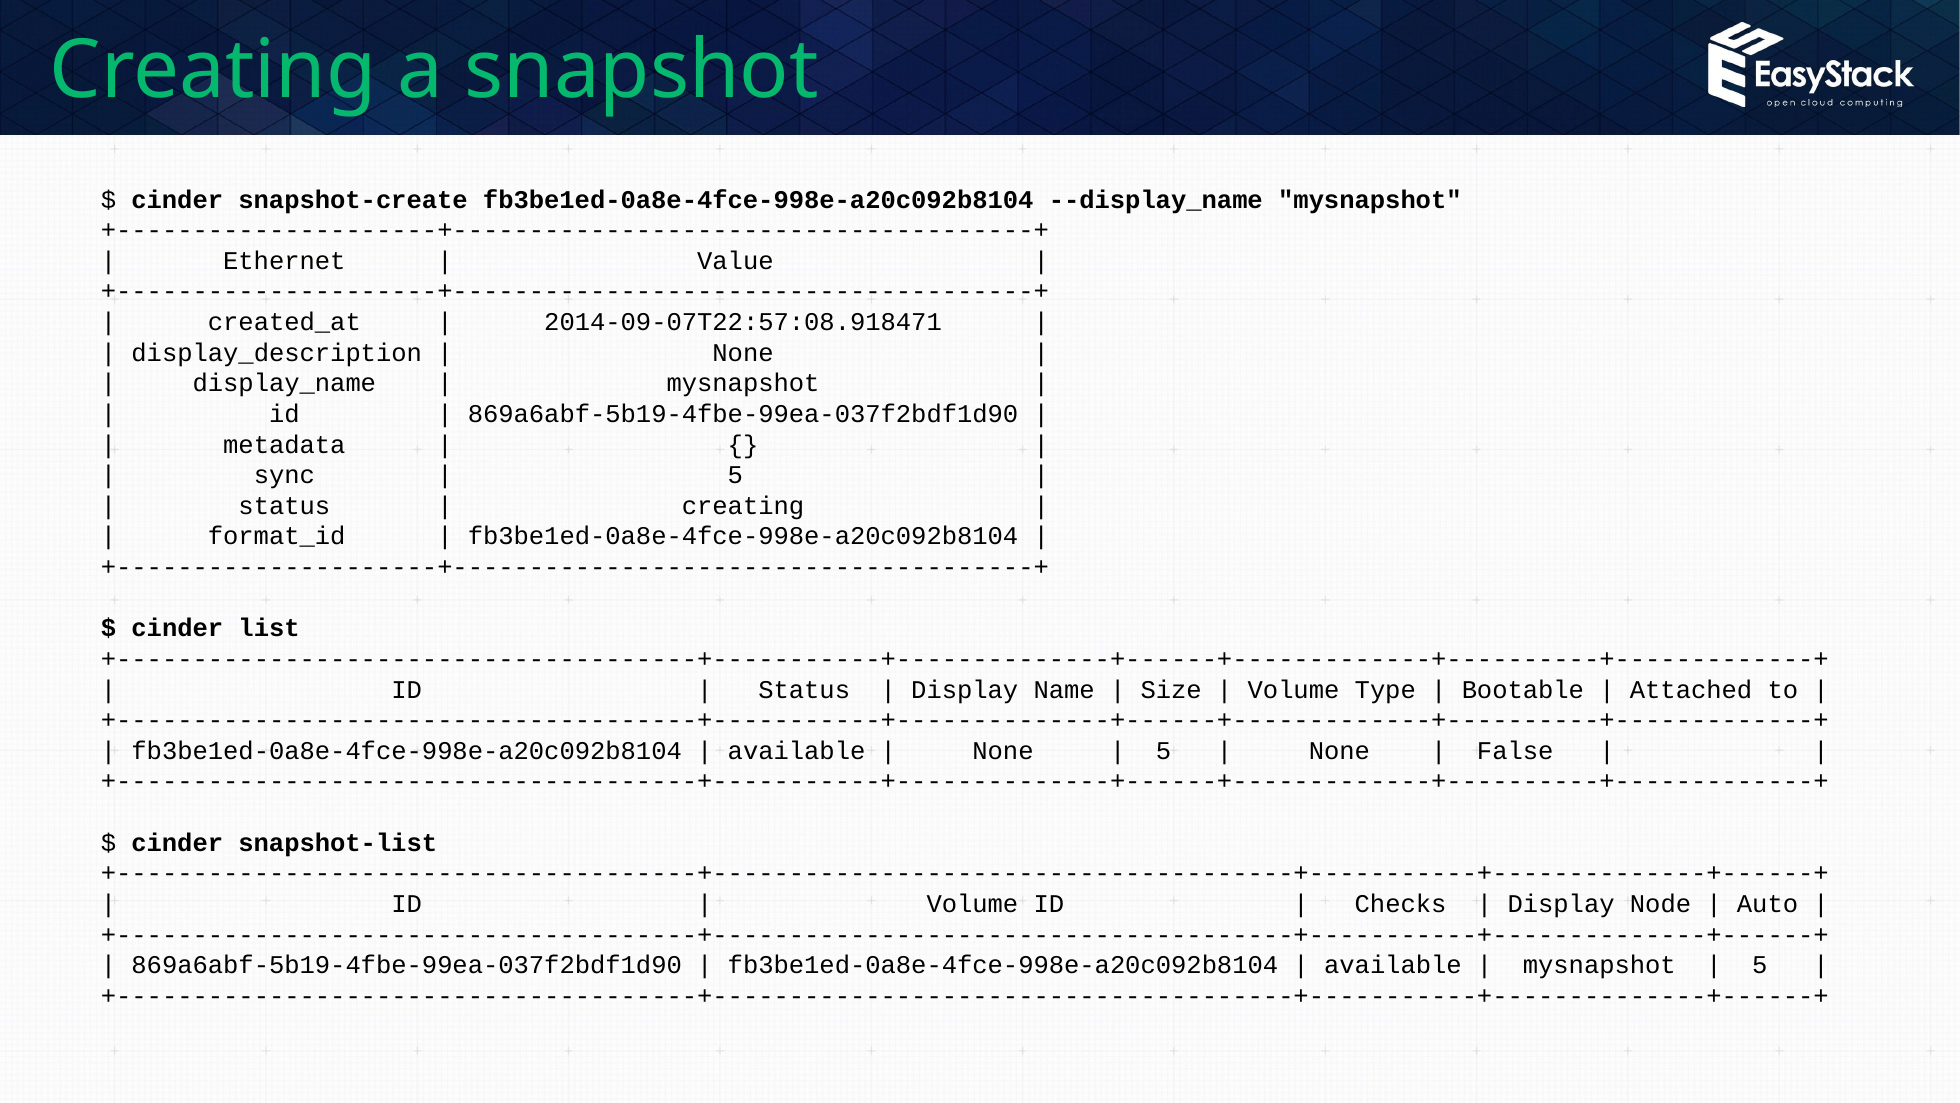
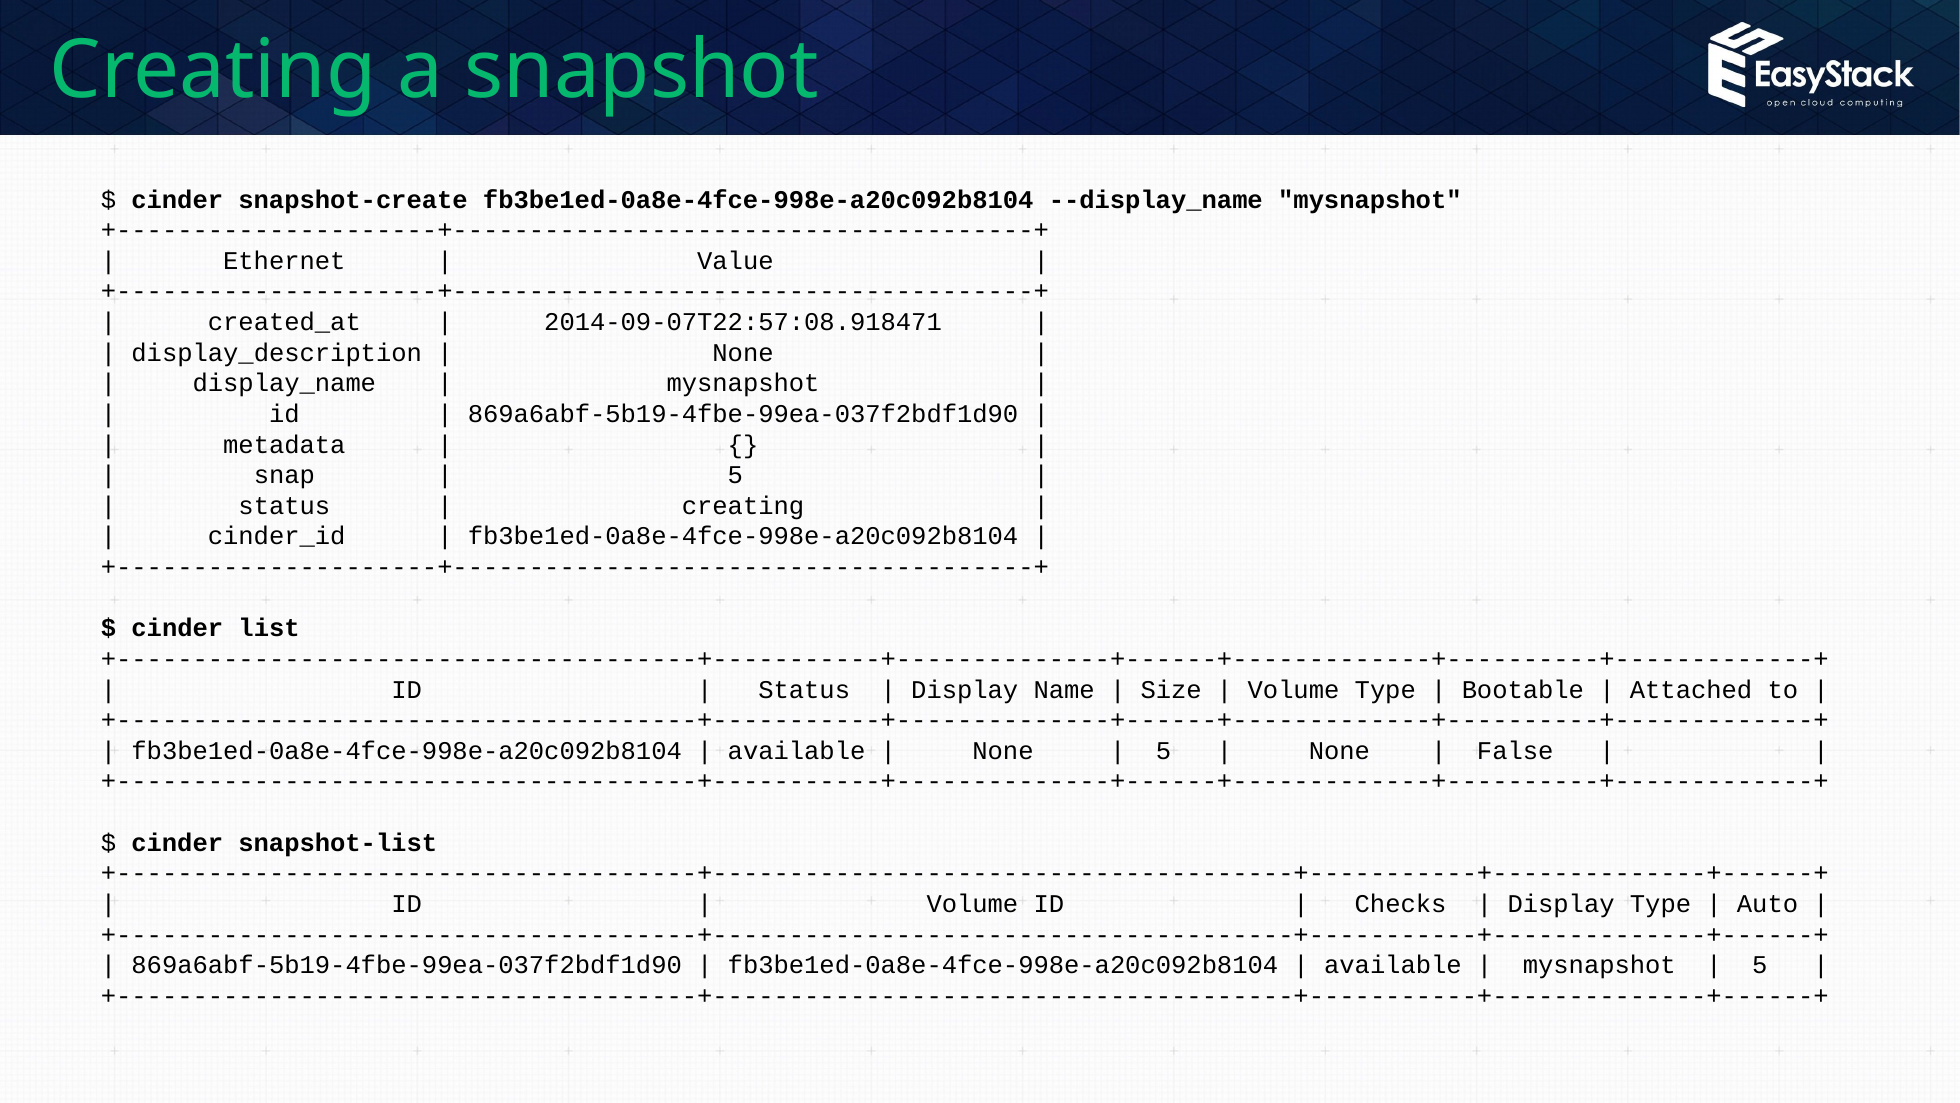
sync: sync -> snap (284, 475)
format_id: format_id -> cinder_id (277, 536)
Display Node: Node -> Type (1661, 904)
